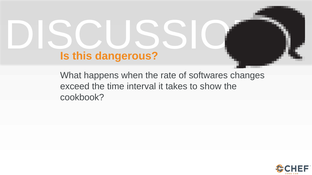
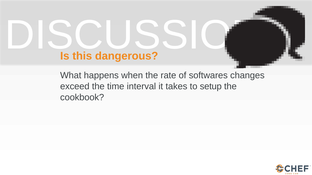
show: show -> setup (211, 87)
